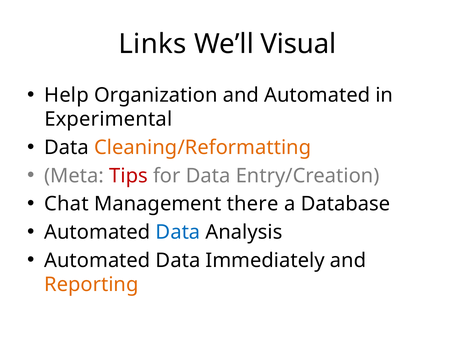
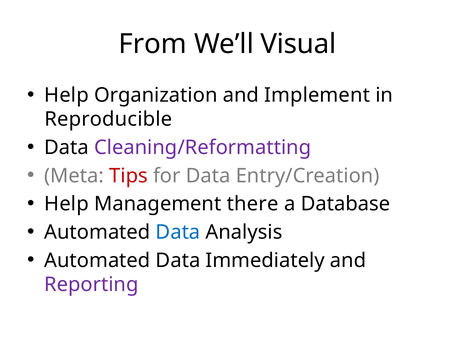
Links: Links -> From (153, 44)
and Automated: Automated -> Implement (317, 95)
Experimental: Experimental -> Reproducible (108, 119)
Cleaning/Reformatting colour: orange -> purple (203, 148)
Chat: Chat -> Help (67, 204)
Reporting colour: orange -> purple (91, 285)
